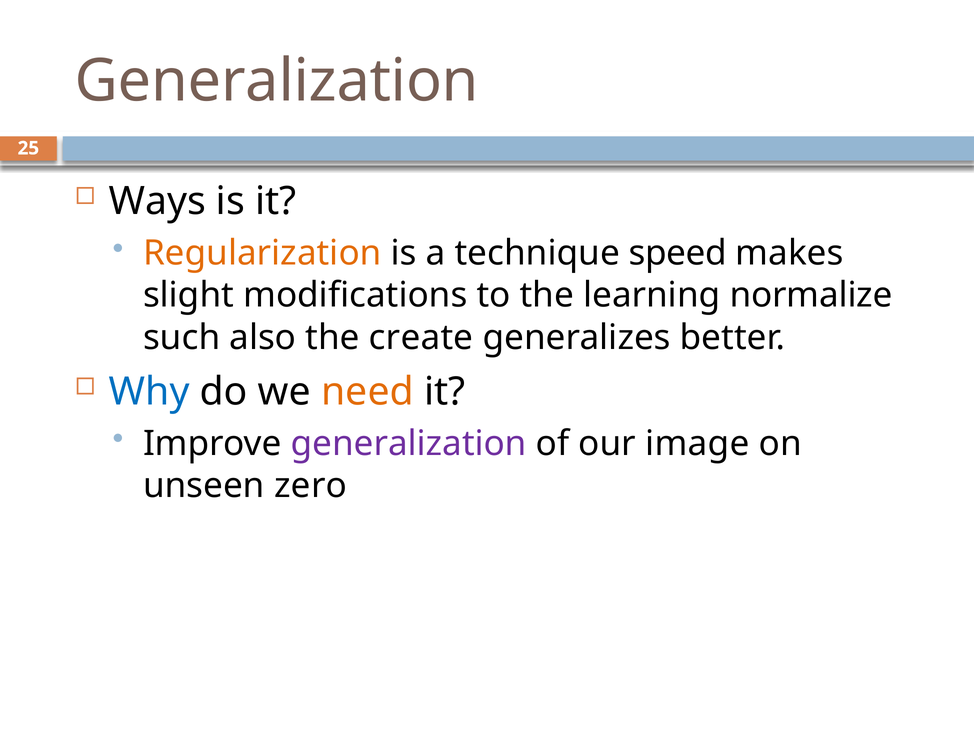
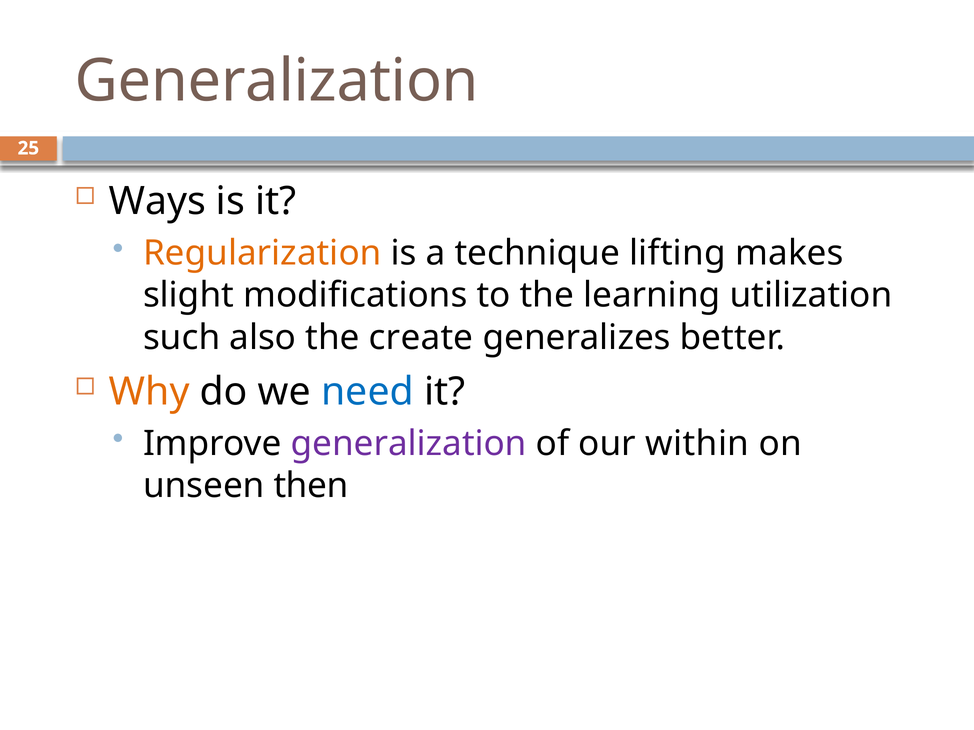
speed: speed -> lifting (677, 253)
normalize: normalize -> utilization (811, 296)
Why colour: blue -> orange (149, 392)
need colour: orange -> blue (367, 392)
image: image -> within (697, 444)
zero: zero -> then (311, 486)
